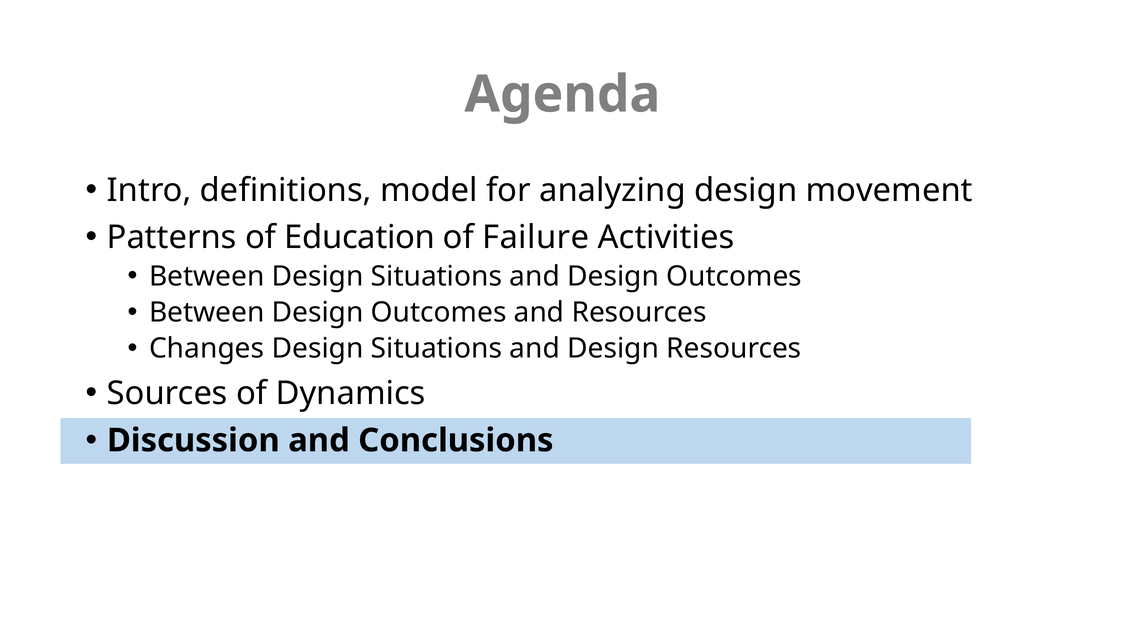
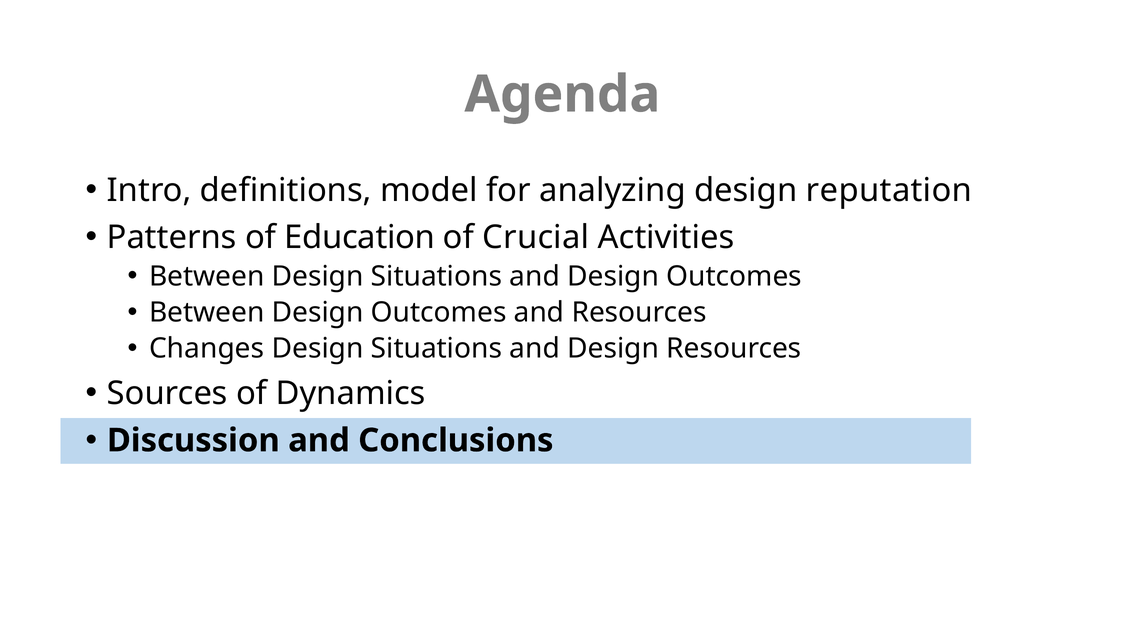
movement: movement -> reputation (889, 190)
Failure: Failure -> Crucial (536, 237)
